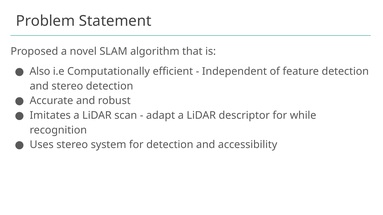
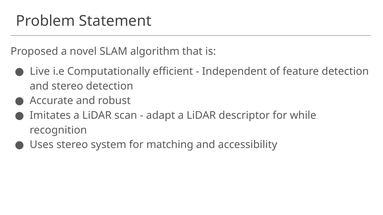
Also: Also -> Live (40, 72)
for detection: detection -> matching (170, 145)
